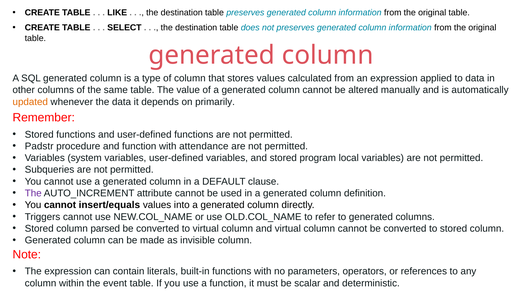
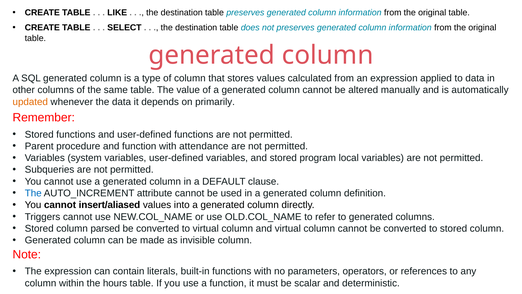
Padstr: Padstr -> Parent (39, 146)
The colour: purple -> blue (33, 193)
insert/equals: insert/equals -> insert/aliased (109, 205)
event: event -> hours (115, 283)
